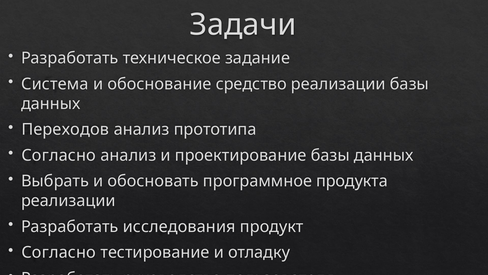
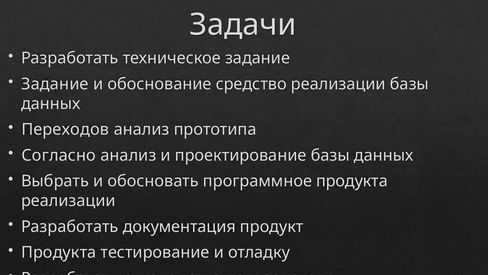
Система: Система -> Задание (55, 84)
исследования: исследования -> документация (179, 226)
Согласно: Согласно -> Продукта (59, 252)
